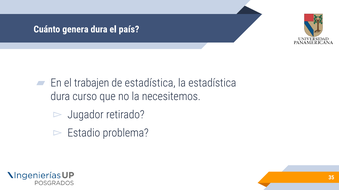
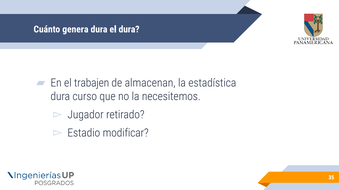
el país: país -> dura (129, 29)
de estadística: estadística -> almacenan (150, 83)
problema: problema -> modificar (126, 133)
